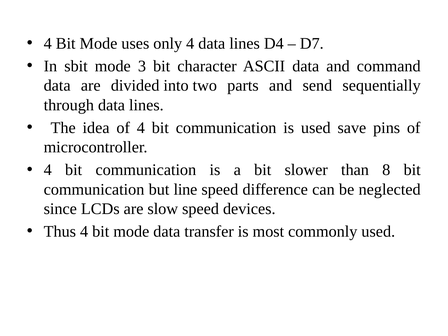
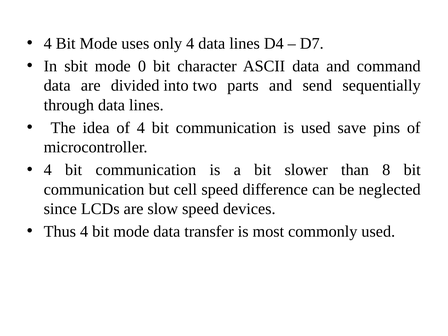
3: 3 -> 0 (142, 66)
line: line -> cell (185, 189)
